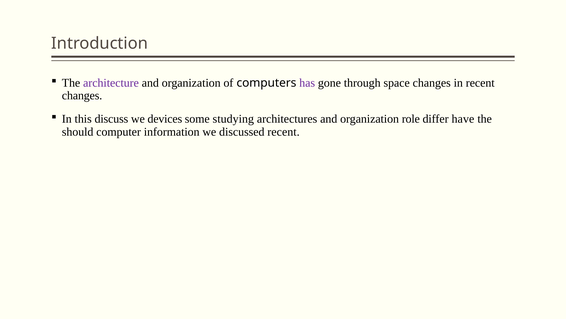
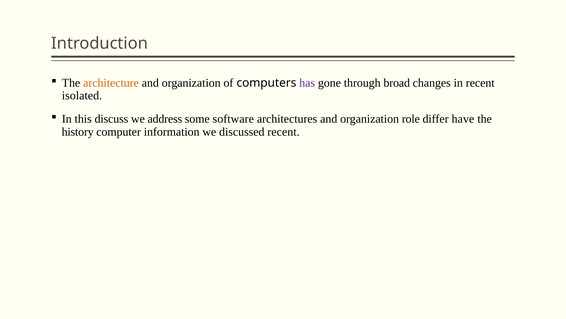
architecture colour: purple -> orange (111, 83)
space: space -> broad (397, 83)
changes: changes -> isolated (82, 95)
devices: devices -> address (165, 119)
studying: studying -> software (233, 119)
should: should -> history (78, 132)
